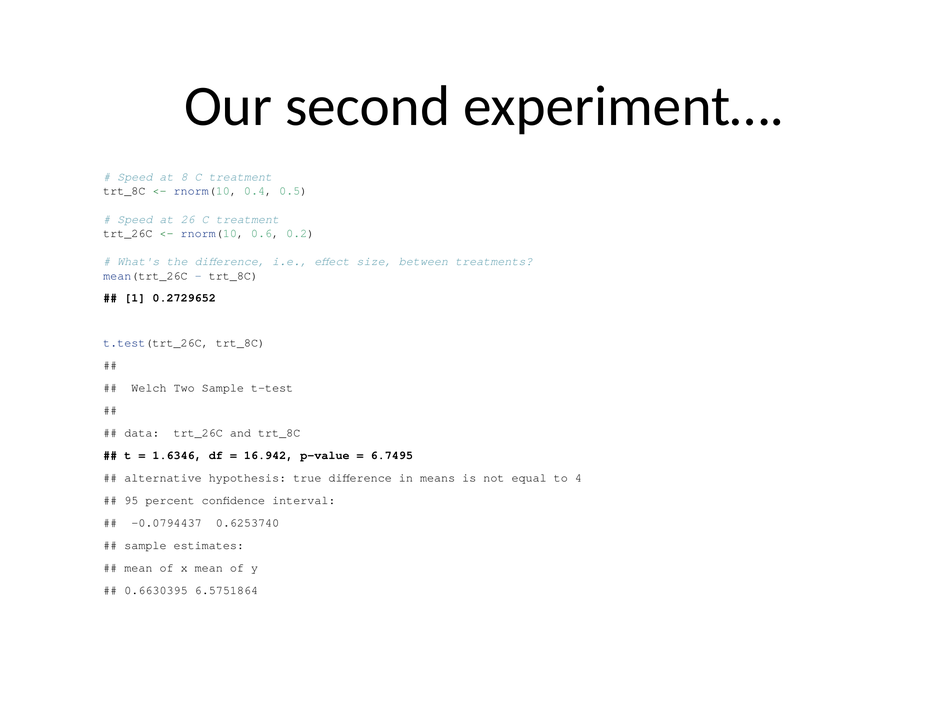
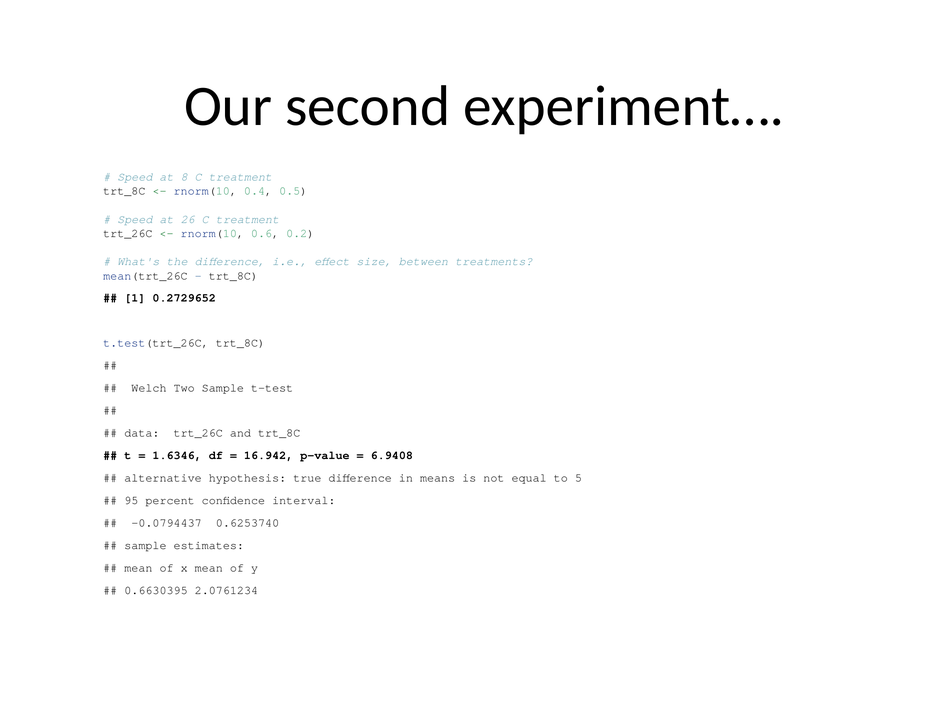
6.7495: 6.7495 -> 6.9408 (392, 455)
4: 4 -> 5 (578, 478)
6.5751864: 6.5751864 -> 2.0761234 (226, 590)
